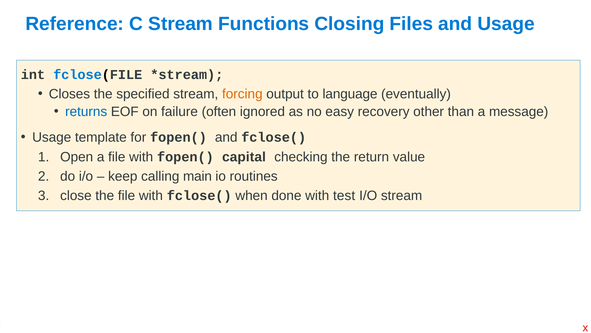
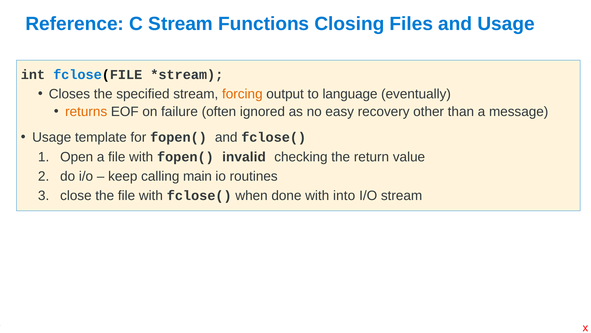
returns colour: blue -> orange (86, 111)
capital: capital -> invalid (244, 157)
test: test -> into (344, 195)
